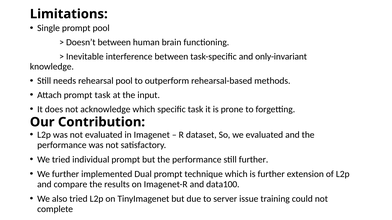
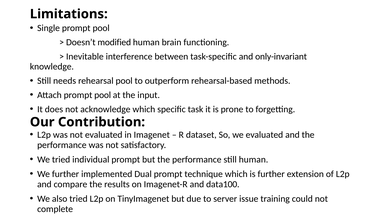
Doesn’t between: between -> modified (114, 42)
Attach prompt task: task -> pool (103, 95)
still further: further -> human (254, 160)
